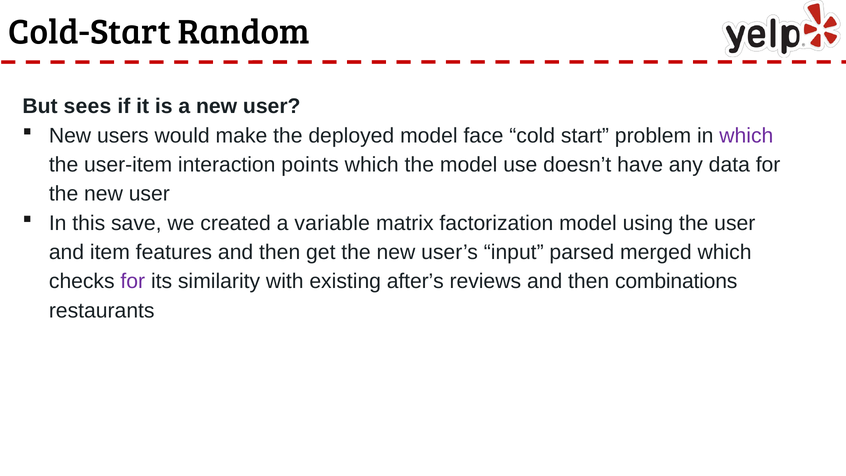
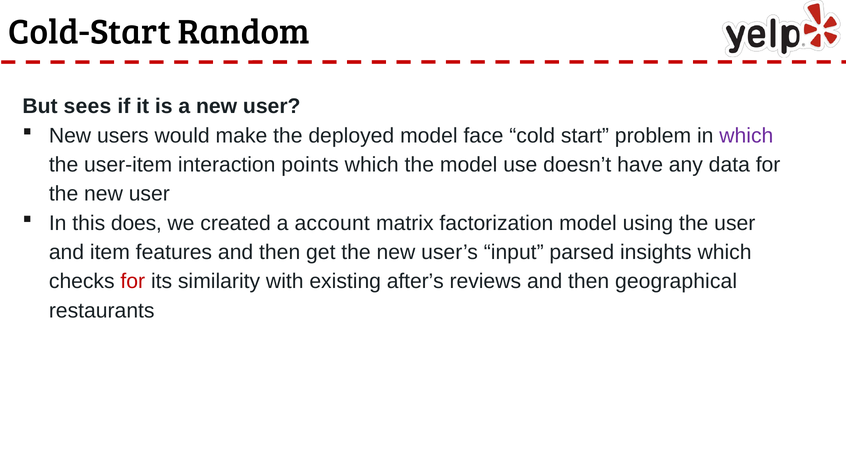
save: save -> does (136, 223)
variable: variable -> account (332, 223)
merged: merged -> insights (656, 252)
for colour: purple -> red (133, 281)
combinations: combinations -> geographical (676, 281)
